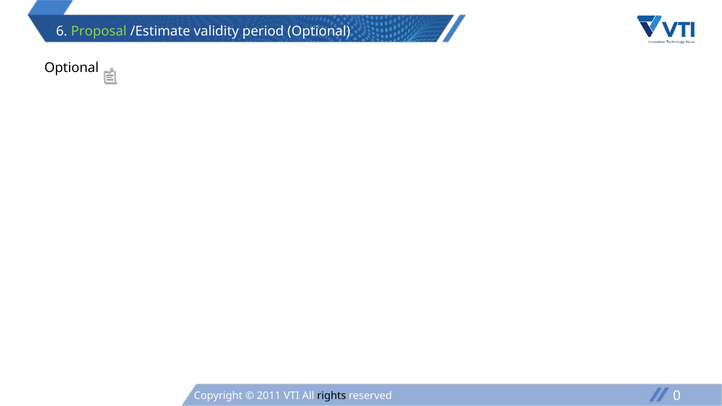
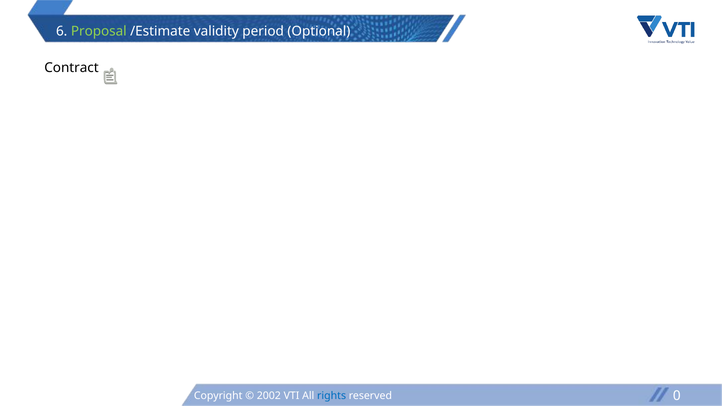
Optional: Optional -> Contract (72, 68)
2011: 2011 -> 2002 (269, 396)
rights colour: black -> blue (332, 396)
